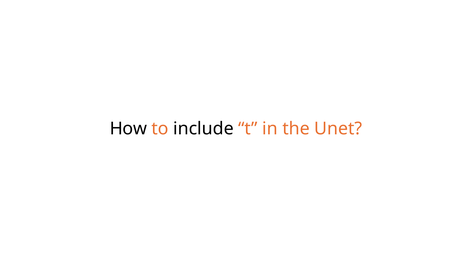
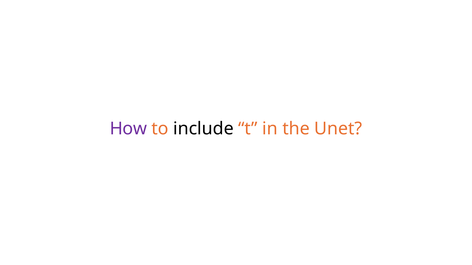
How colour: black -> purple (128, 129)
